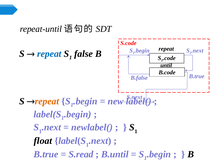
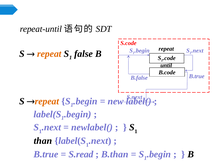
repeat colour: blue -> orange (49, 54)
float: float -> than (43, 141)
B.until: B.until -> B.than (115, 155)
